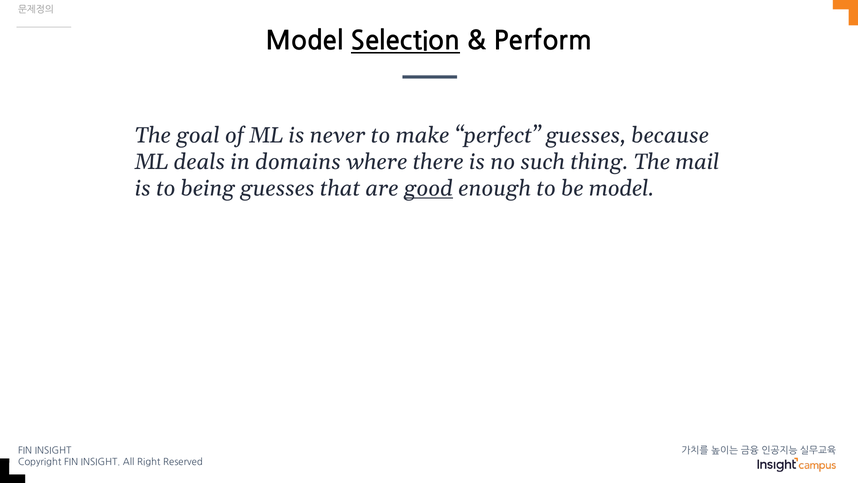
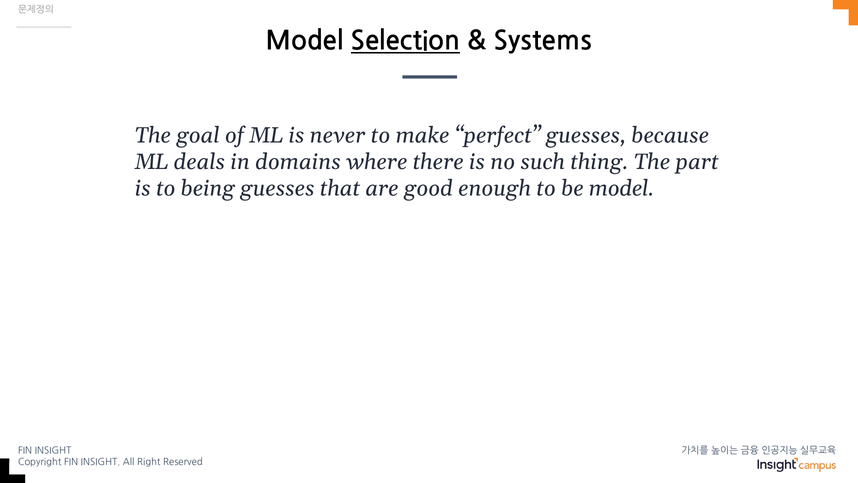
Perform: Perform -> Systems (543, 41)
mail: mail -> part (697, 162)
good underline: present -> none (428, 188)
